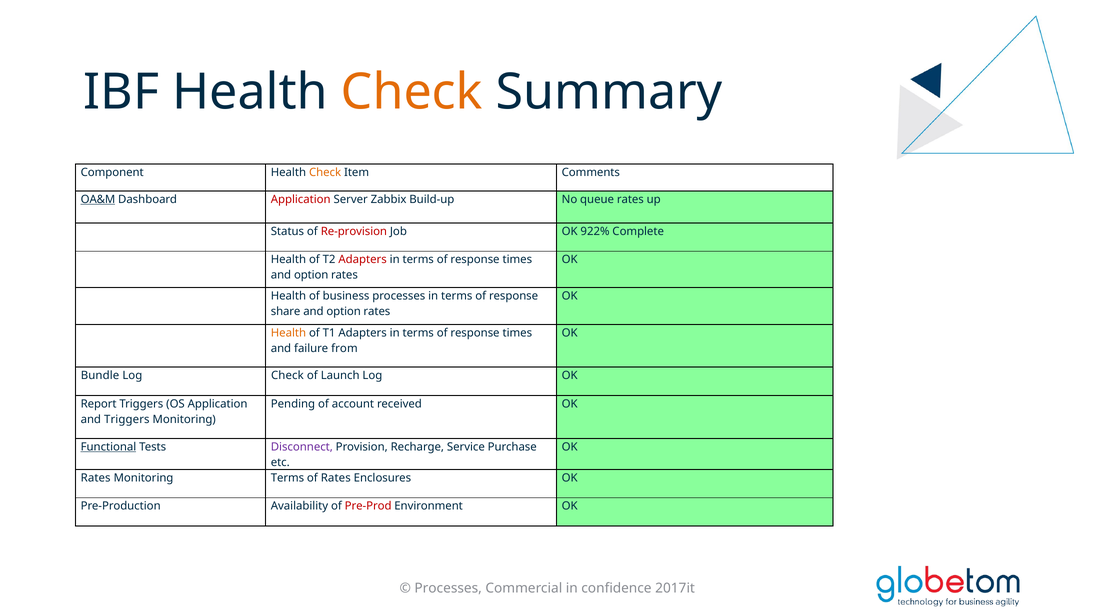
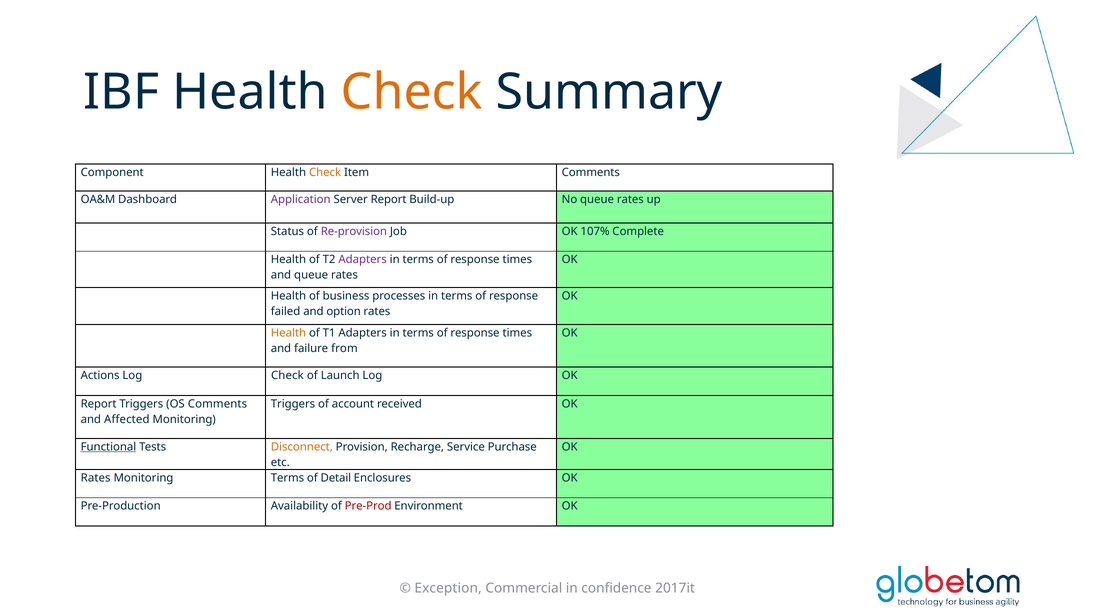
OA&M underline: present -> none (98, 199)
Application colour: red -> purple (301, 199)
Server Zabbix: Zabbix -> Report (389, 199)
Re-provision colour: red -> purple (354, 231)
922%: 922% -> 107% (595, 231)
Adapters colour: red -> purple (363, 260)
option: option -> queue (311, 275)
share: share -> failed (286, 311)
Bundle: Bundle -> Actions (100, 375)
OS Application: Application -> Comments (218, 404)
Pending: Pending -> Triggers (293, 404)
and Triggers: Triggers -> Affected (127, 419)
Disconnect colour: purple -> orange (302, 447)
of Rates: Rates -> Detail (336, 478)
Processes: Processes -> Exception (448, 588)
